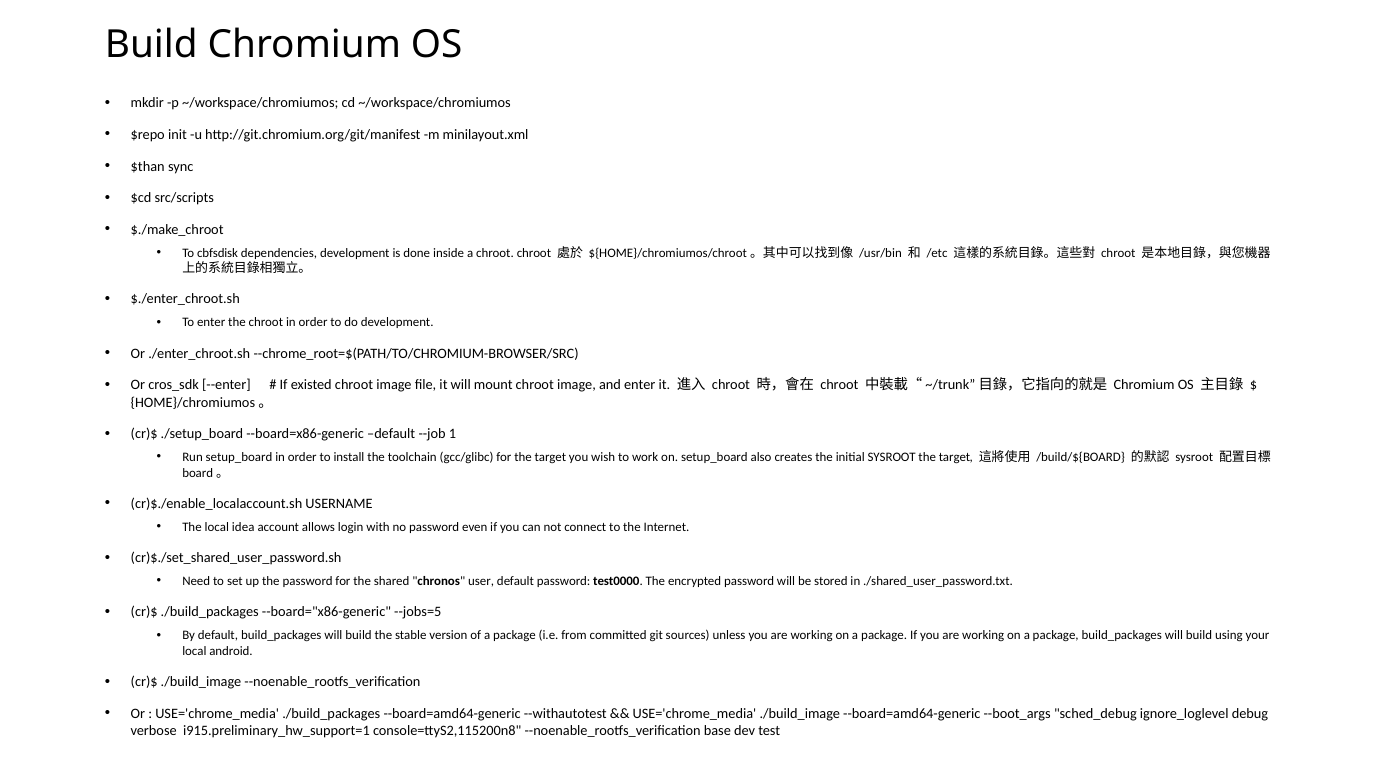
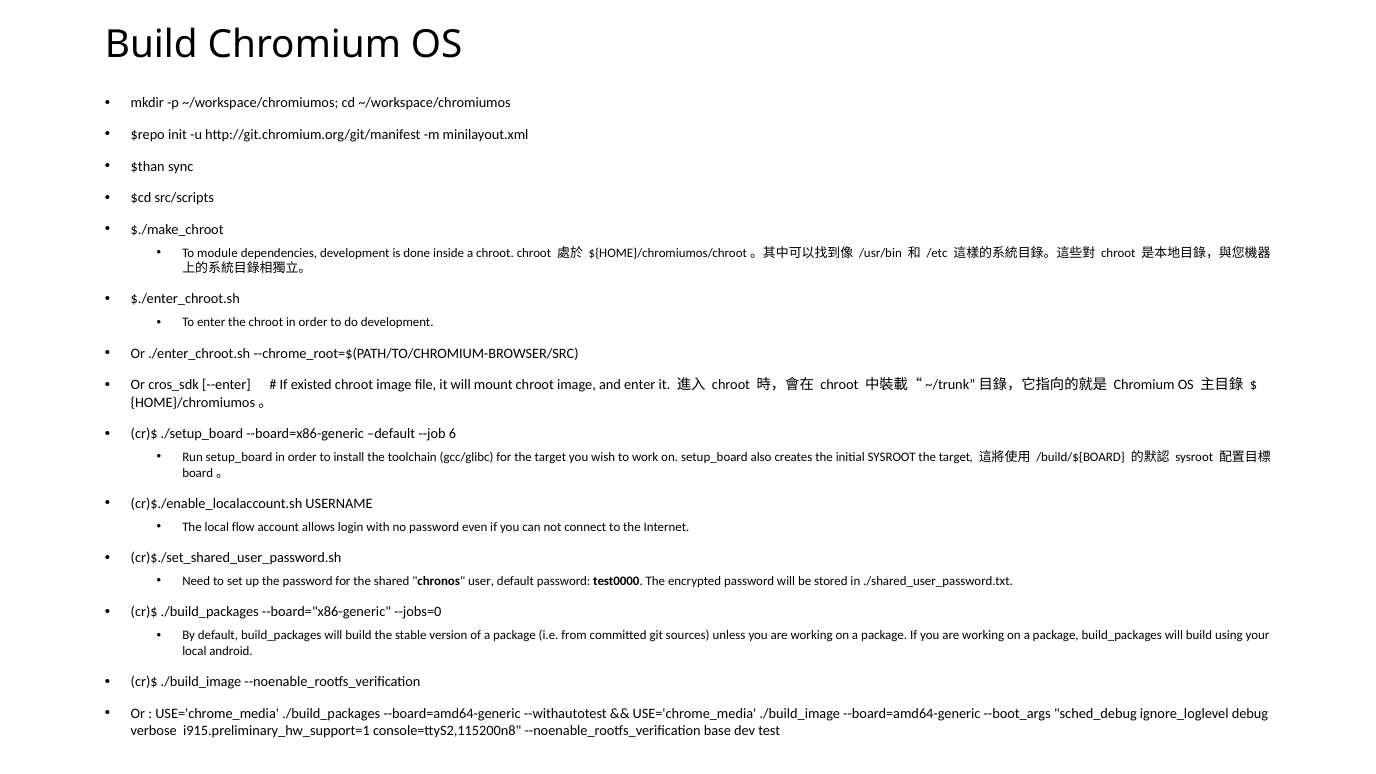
cbfsdisk: cbfsdisk -> module (217, 253)
1: 1 -> 6 (452, 434)
idea: idea -> flow (243, 527)
--jobs=5: --jobs=5 -> --jobs=0 (418, 612)
